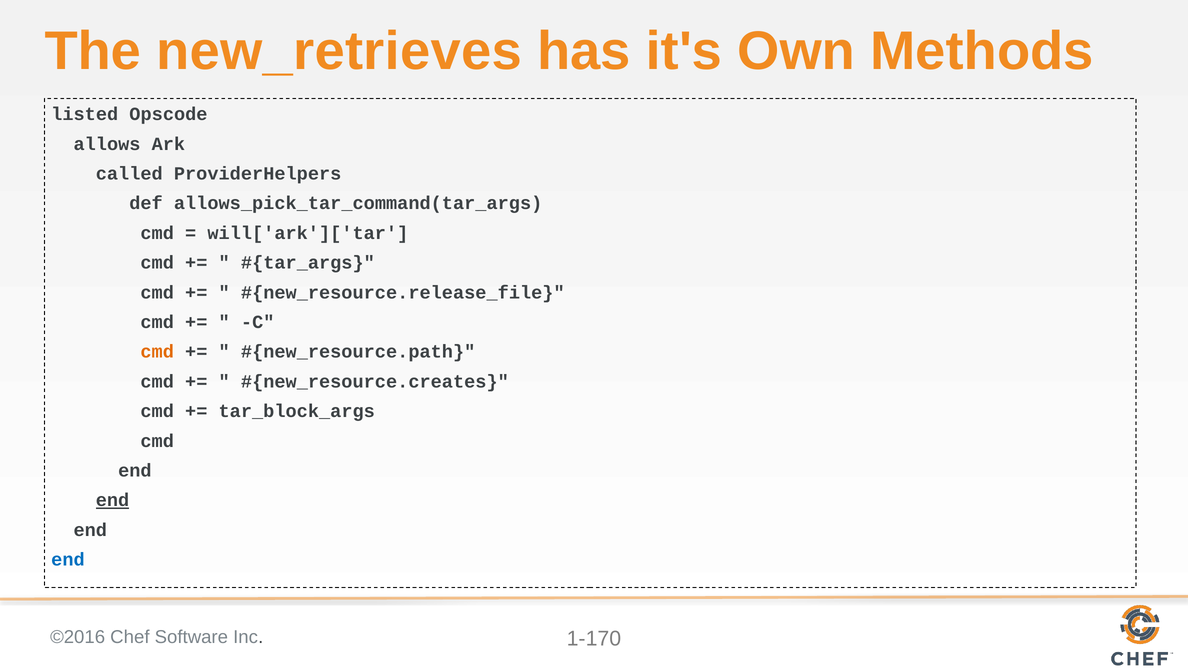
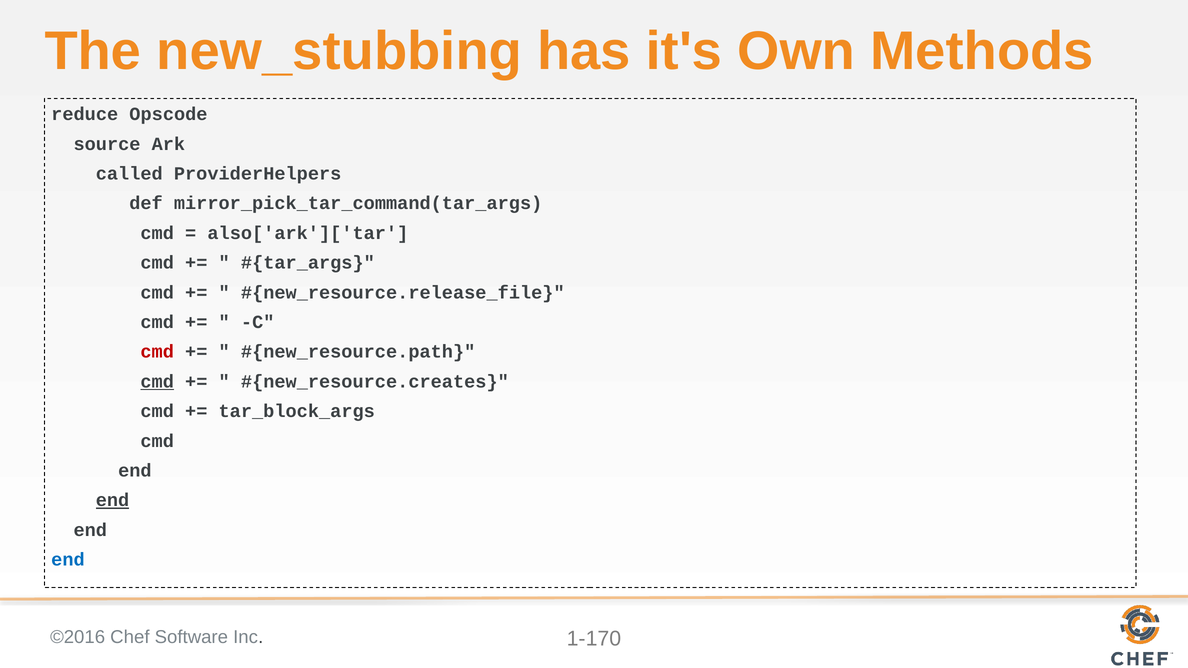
new_retrieves: new_retrieves -> new_stubbing (339, 51)
listed: listed -> reduce (85, 114)
allows: allows -> source (107, 144)
allows_pick_tar_command(tar_args: allows_pick_tar_command(tar_args -> mirror_pick_tar_command(tar_args (358, 203)
will['ark']['tar: will['ark']['tar -> also['ark']['tar (308, 233)
cmd colour: orange -> red (157, 352)
cmd underline: none -> present (157, 382)
